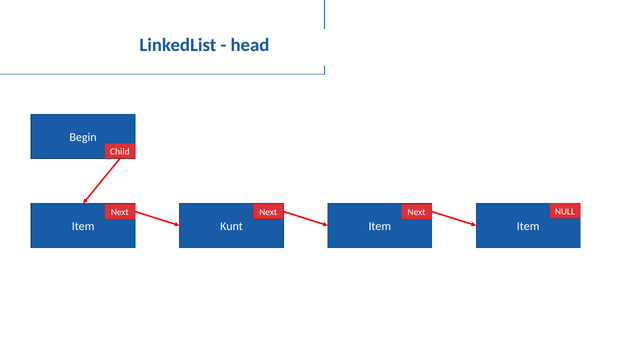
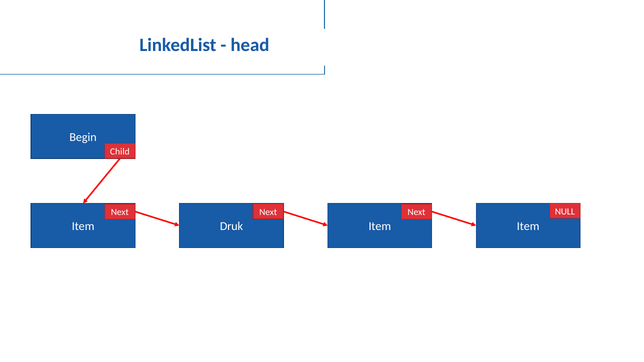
Kunt: Kunt -> Druk (231, 227)
